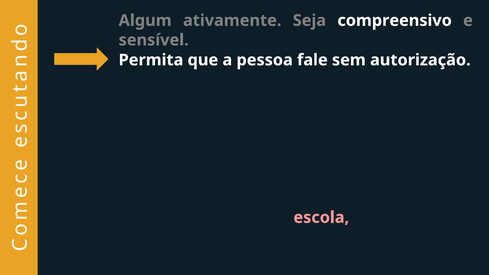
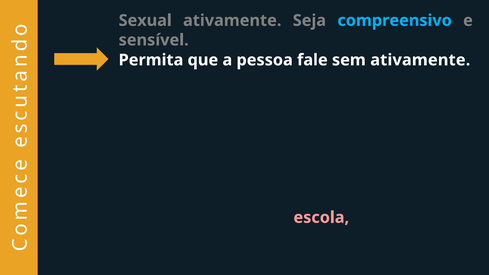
Algum: Algum -> Sexual (145, 20)
compreensivo colour: white -> light blue (395, 20)
sem autorização: autorização -> ativamente (420, 60)
